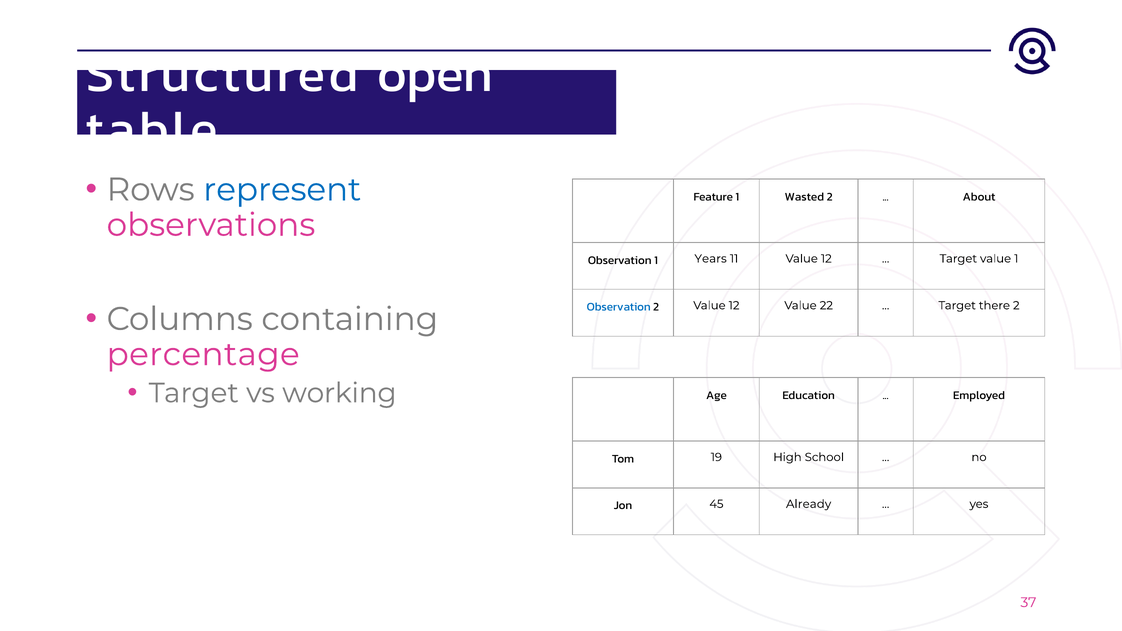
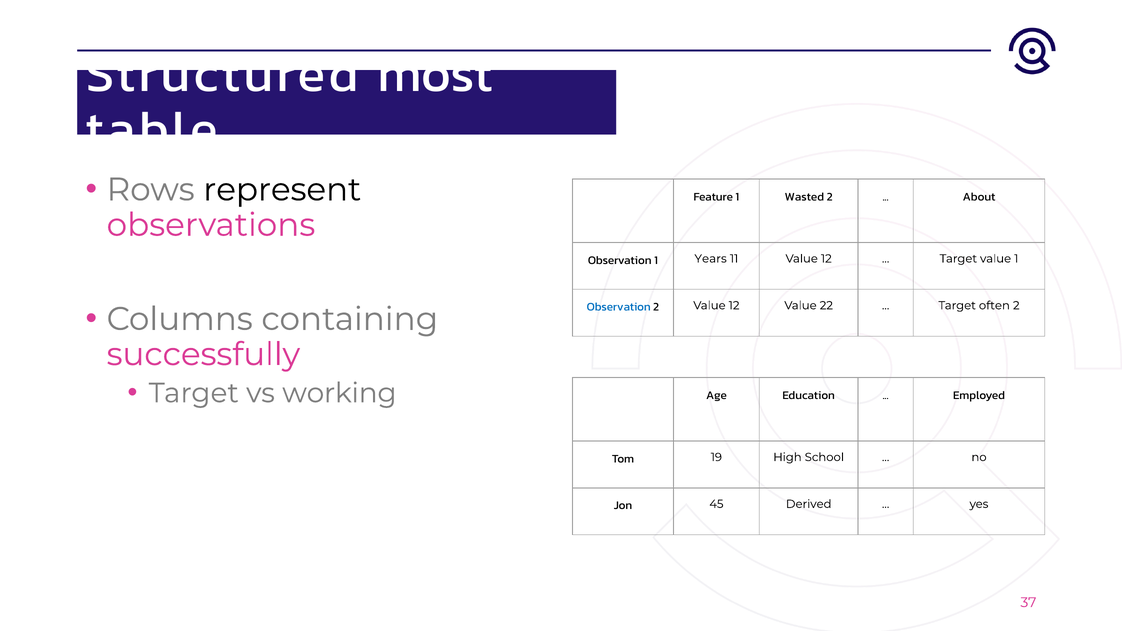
open: open -> most (435, 74)
represent colour: blue -> black (282, 190)
there: there -> often (994, 306)
percentage: percentage -> successfully (203, 354)
Already: Already -> Derived (809, 504)
